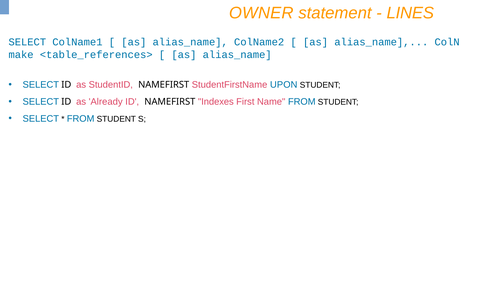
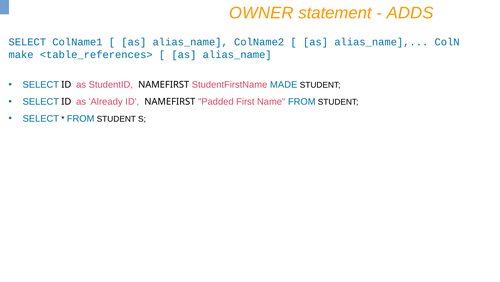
LINES: LINES -> ADDS (410, 13)
UPON: UPON -> MADE (284, 85)
Indexes: Indexes -> Padded (216, 101)
